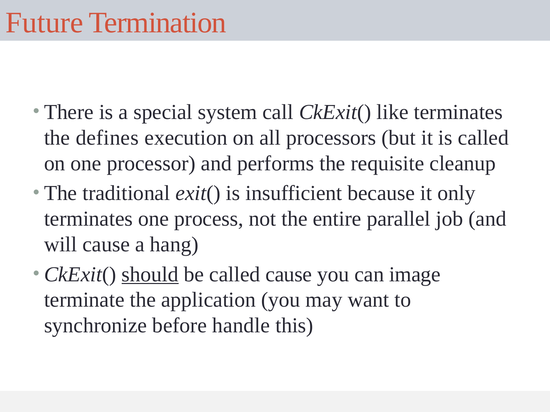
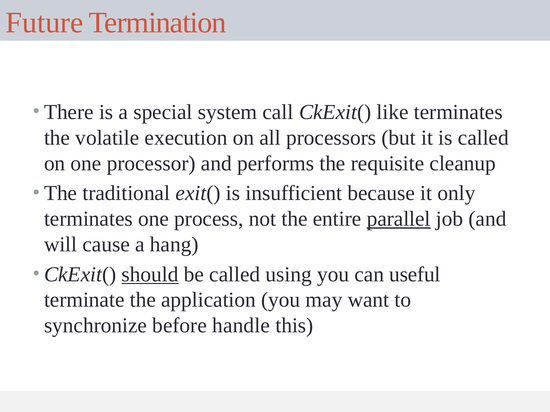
defines: defines -> volatile (107, 138)
parallel underline: none -> present (399, 219)
called cause: cause -> using (289, 275)
image: image -> useful (415, 275)
